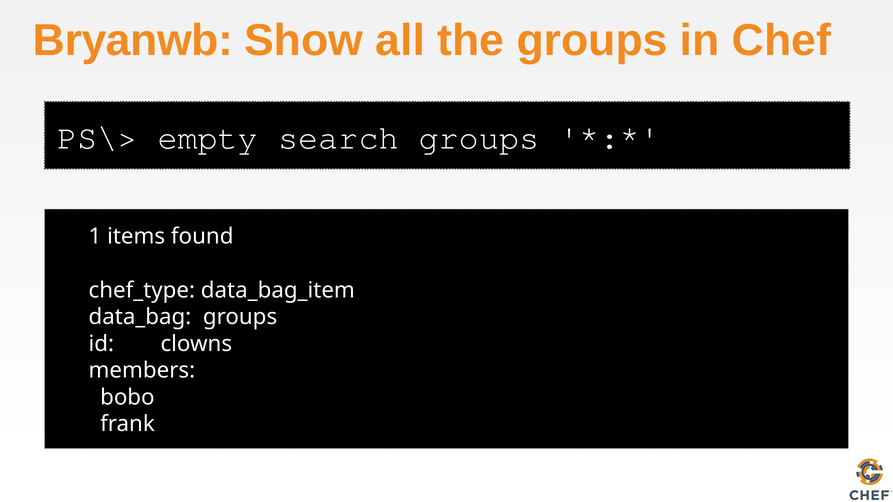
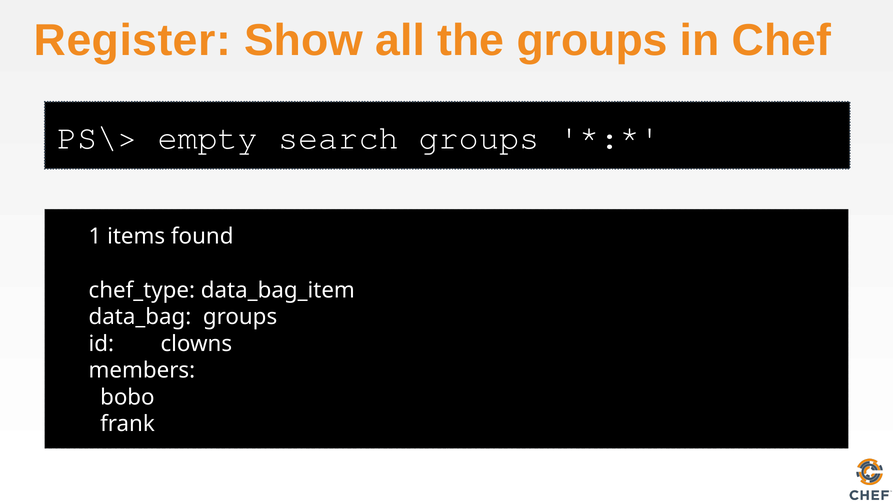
Bryanwb: Bryanwb -> Register (132, 41)
